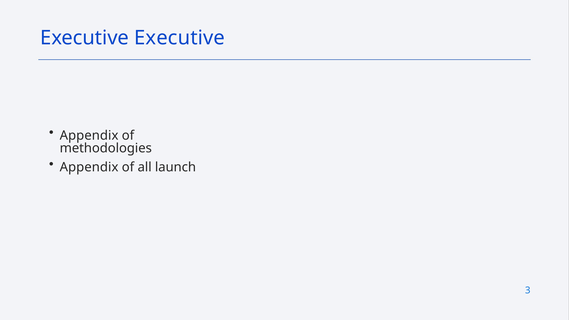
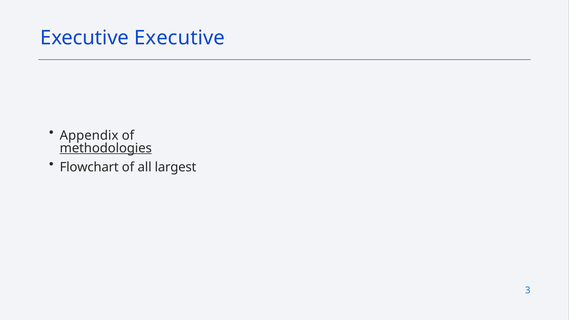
methodologies underline: none -> present (106, 148)
Appendix: Appendix -> Flowchart (89, 167)
launch: launch -> largest (176, 167)
